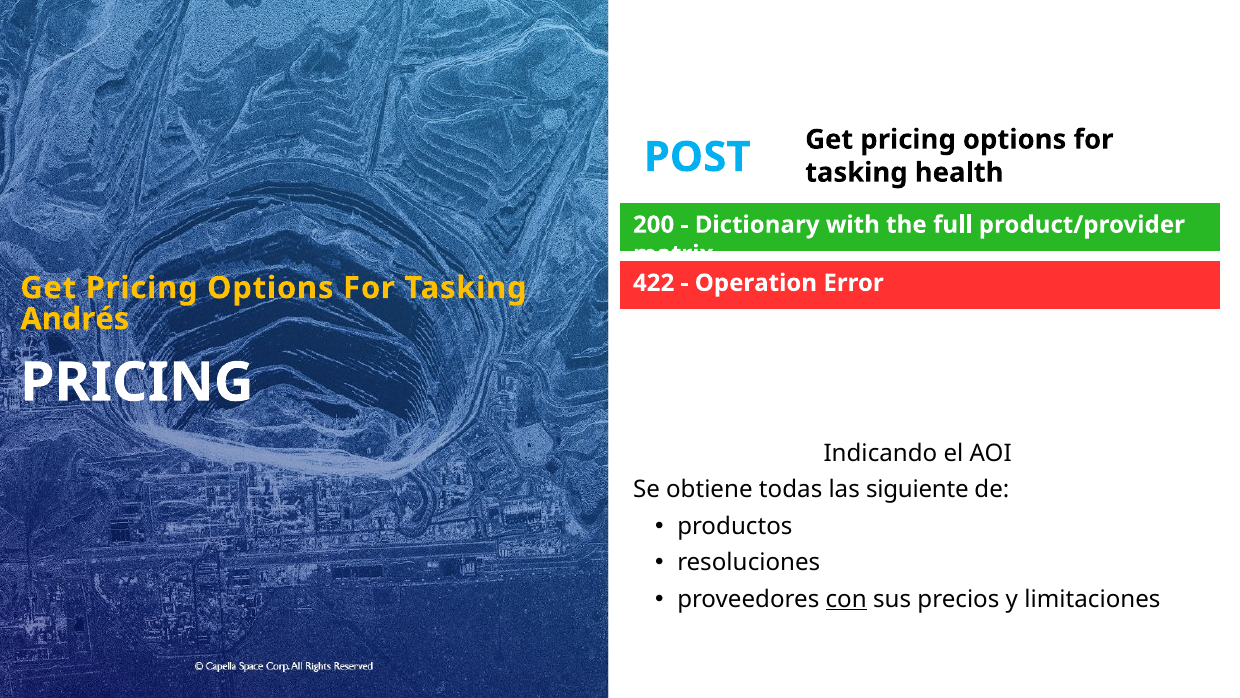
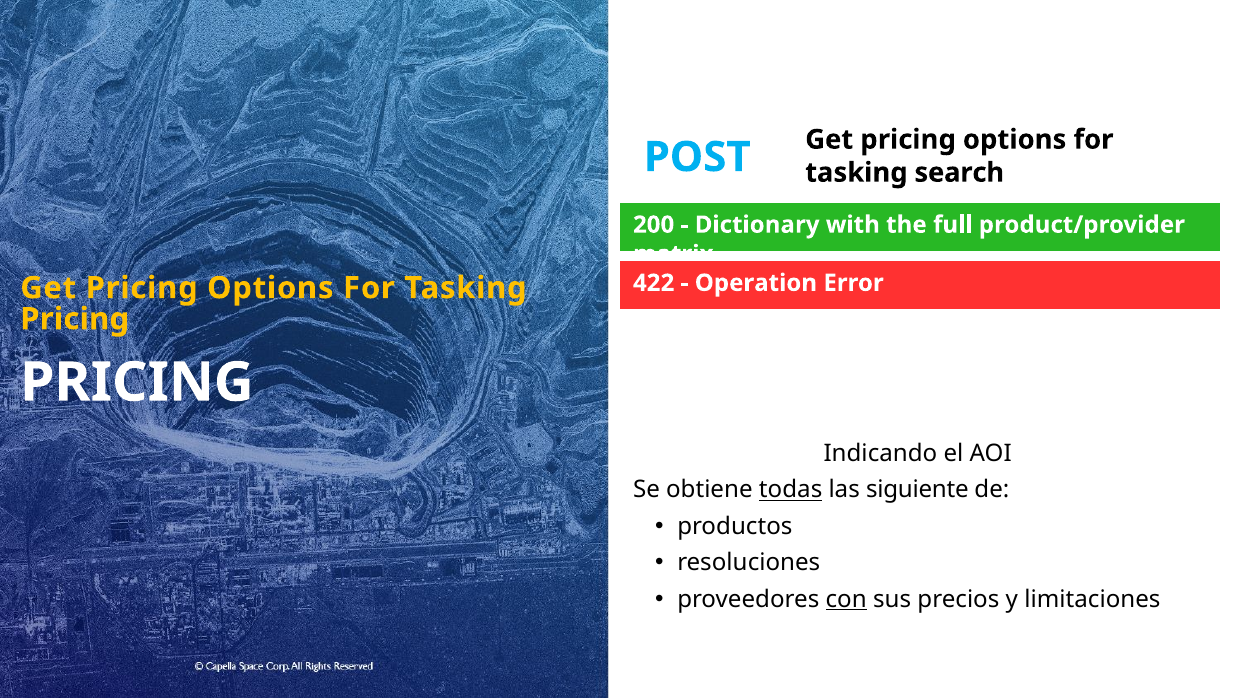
health: health -> search (959, 173)
Andrés: Andrés -> Pricing (75, 319)
todas underline: none -> present (791, 490)
